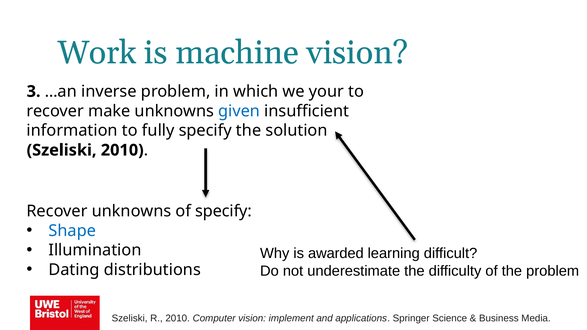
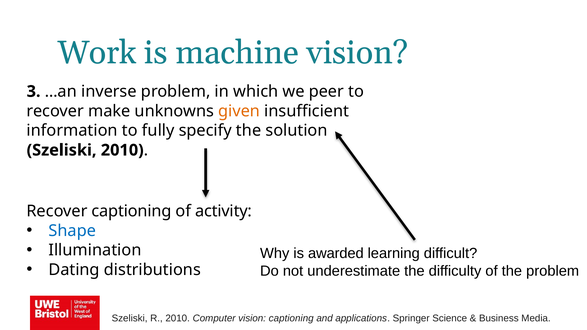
your: your -> peer (326, 92)
given colour: blue -> orange (239, 111)
Recover unknowns: unknowns -> captioning (132, 211)
of specify: specify -> activity (224, 211)
vision implement: implement -> captioning (291, 319)
